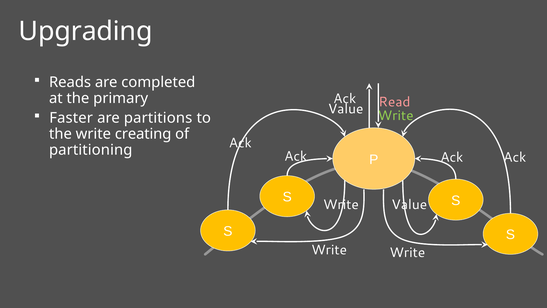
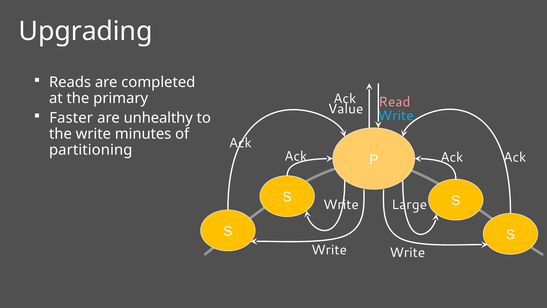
Write colour: light green -> light blue (396, 116)
partitions: partitions -> unhealthy (158, 118)
creating: creating -> minutes (143, 134)
Value: Value -> Large (409, 204)
